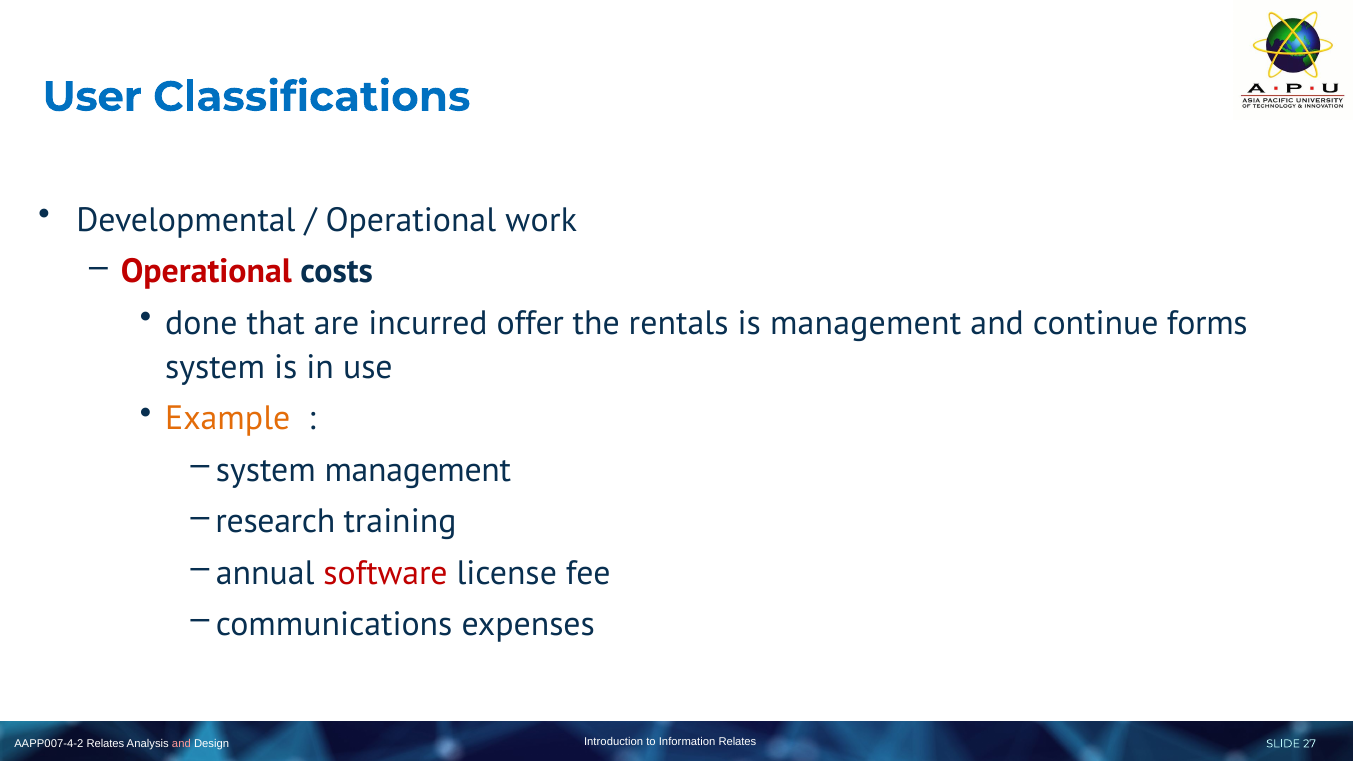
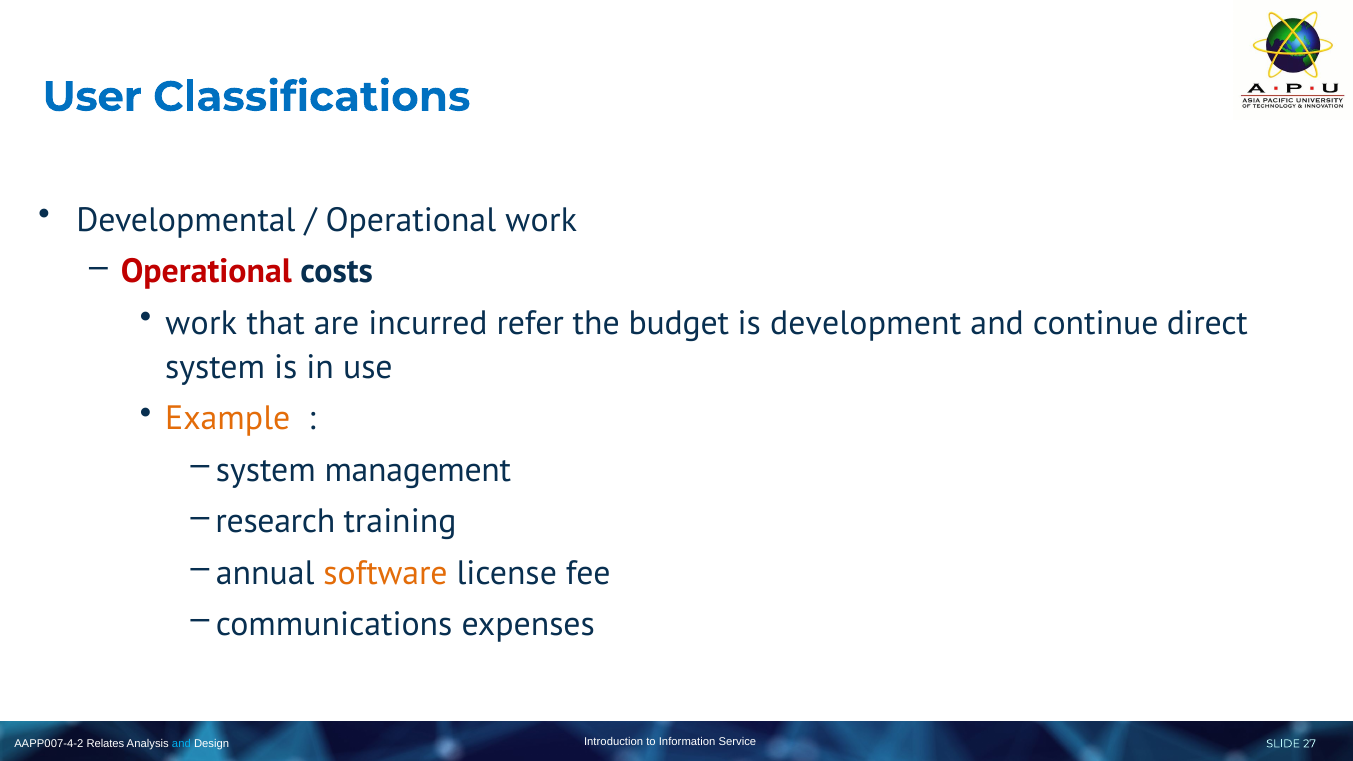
done: done -> work (201, 323)
offer: offer -> refer (530, 323)
rentals: rentals -> budget (679, 323)
is management: management -> development (866, 323)
forms: forms -> direct (1207, 323)
software colour: red -> orange (386, 573)
and colour: pink -> light blue (181, 744)
Relates: Relates -> Service (737, 742)
